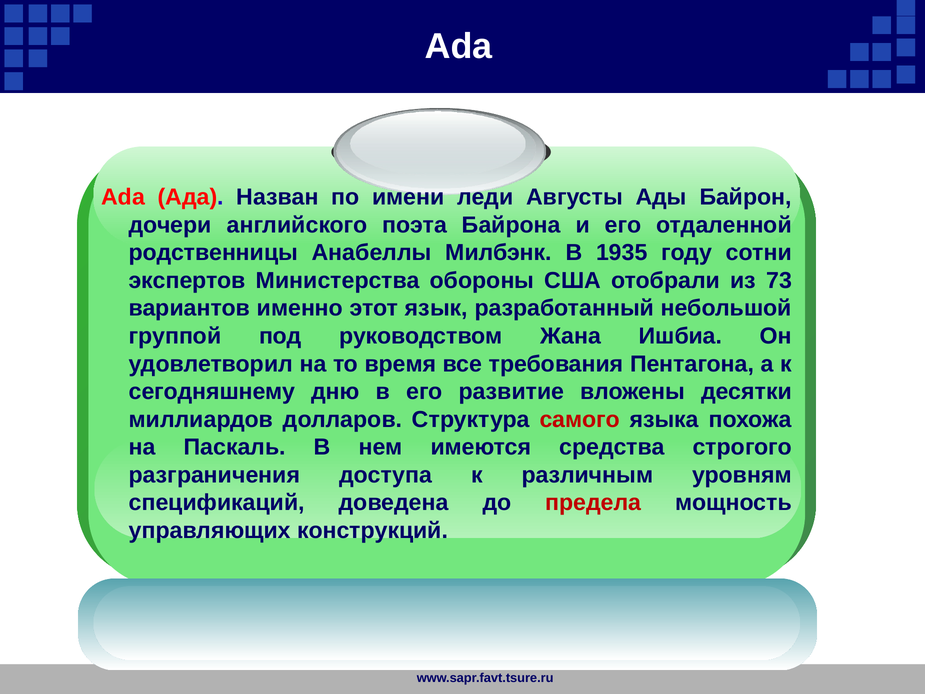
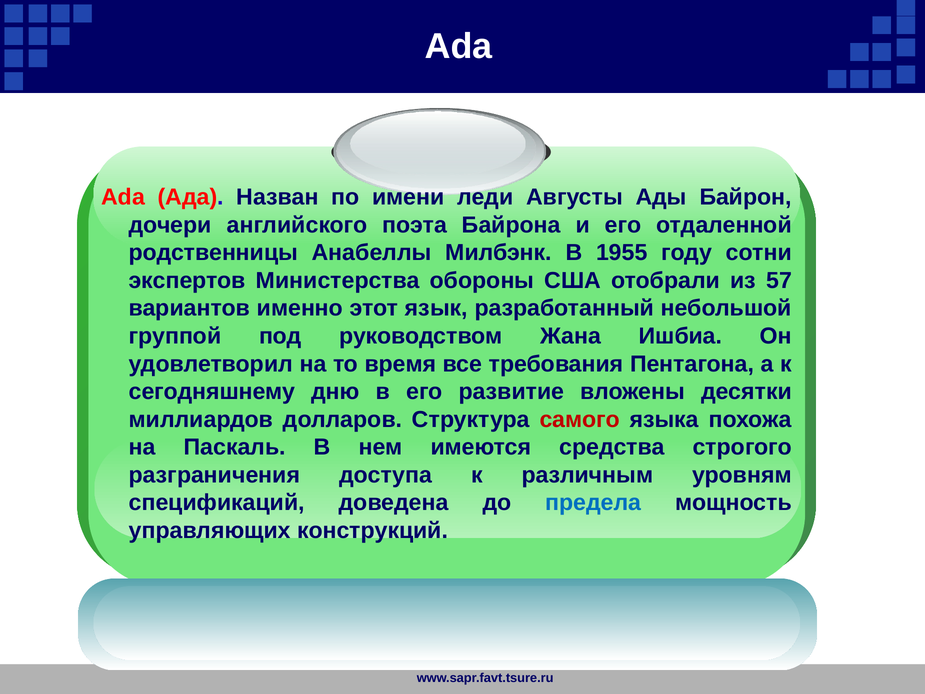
1935: 1935 -> 1955 (622, 253)
73: 73 -> 57 (779, 281)
предела colour: red -> blue (593, 503)
